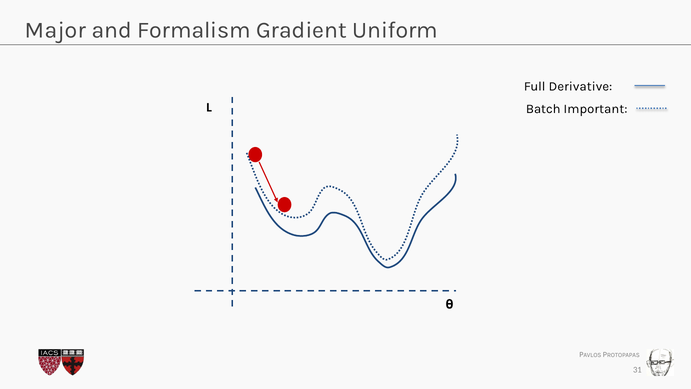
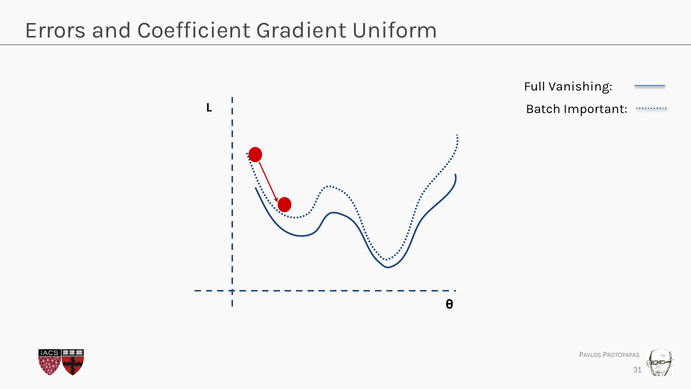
Major: Major -> Errors (56, 30)
Formalism: Formalism -> Coefficient (194, 30)
Derivative: Derivative -> Vanishing (580, 86)
